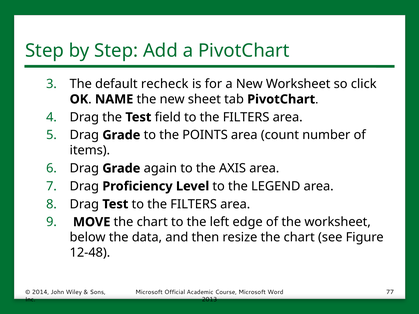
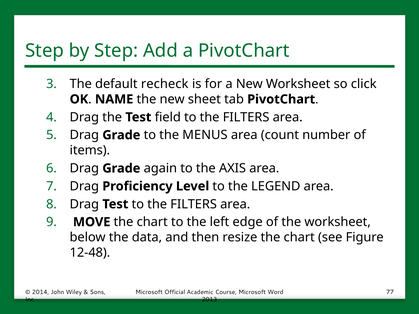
POINTS: POINTS -> MENUS (205, 135)
